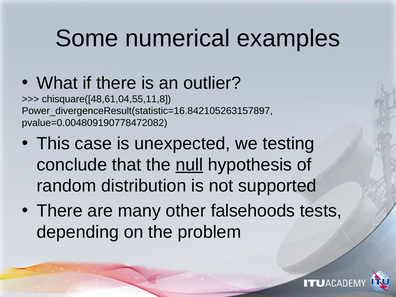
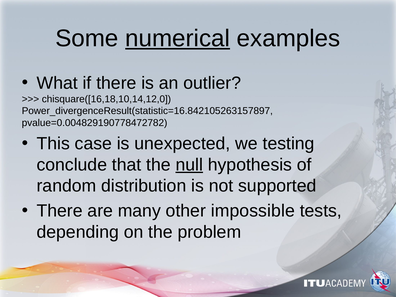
numerical underline: none -> present (178, 38)
chisquare([48,61,04,55,11,8: chisquare([48,61,04,55,11,8 -> chisquare([16,18,10,14,12,0 (106, 99)
pvalue=0.004809190778472082: pvalue=0.004809190778472082 -> pvalue=0.004829190778472782 (95, 123)
falsehoods: falsehoods -> impossible (253, 211)
